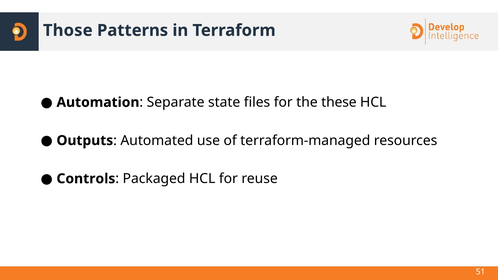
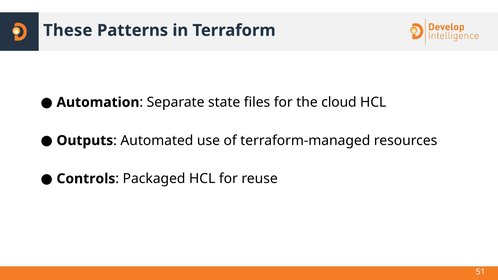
Those: Those -> These (68, 30)
these: these -> cloud (339, 102)
